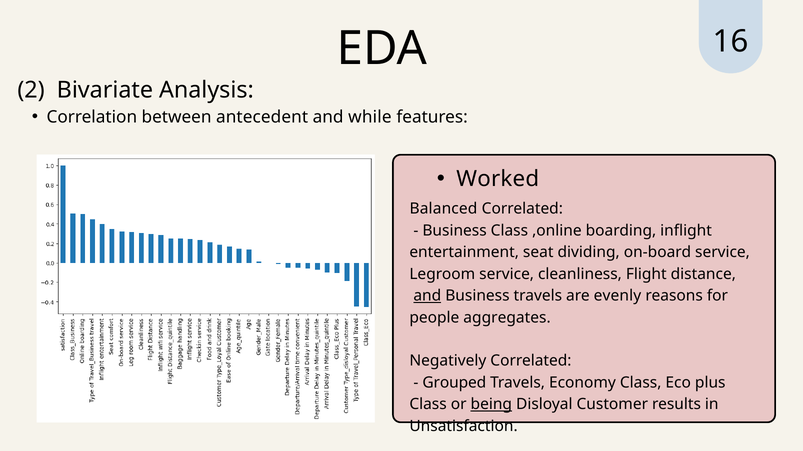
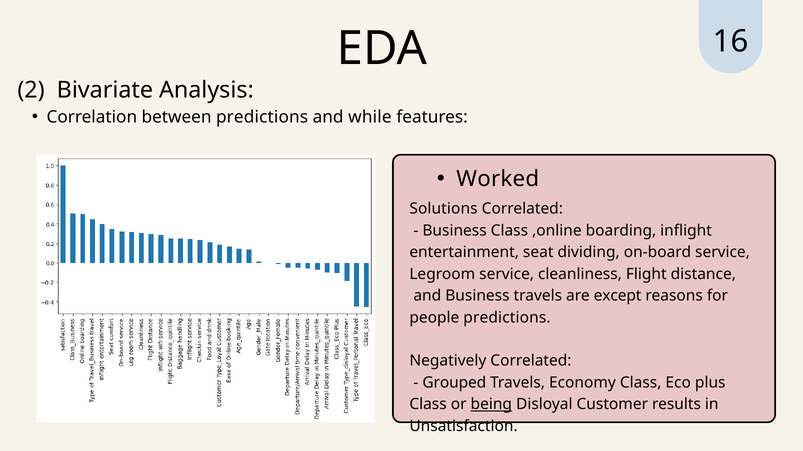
between antecedent: antecedent -> predictions (262, 117)
Balanced: Balanced -> Solutions (444, 209)
and underline: present -> none (427, 296)
evenly: evenly -> except (618, 296)
people aggregates: aggregates -> predictions (507, 318)
